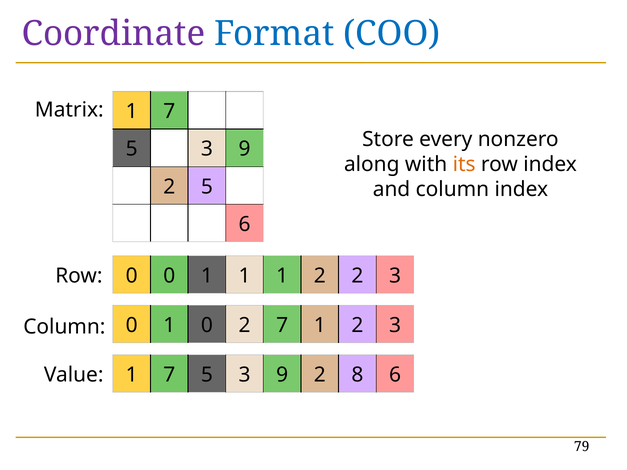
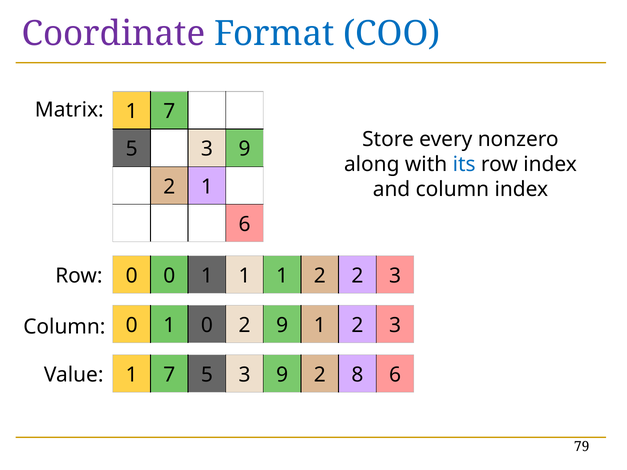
its colour: orange -> blue (464, 165)
2 5: 5 -> 1 (207, 187)
2 7: 7 -> 9 (282, 325)
